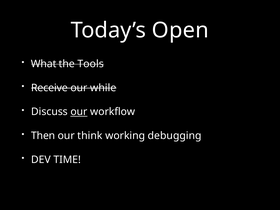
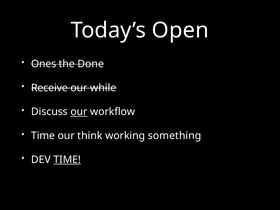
What: What -> Ones (44, 64)
Tools: Tools -> Done (91, 64)
Then: Then -> Time (43, 136)
debugging: debugging -> something (175, 136)
TIME underline: none -> present (67, 160)
